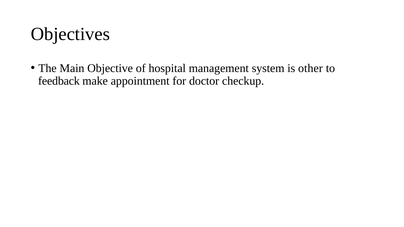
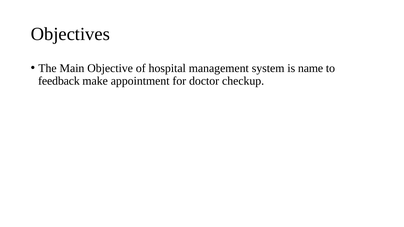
other: other -> name (311, 68)
